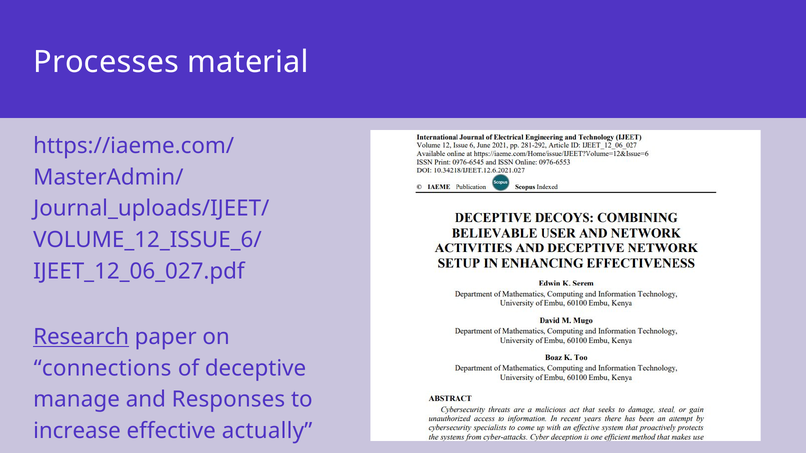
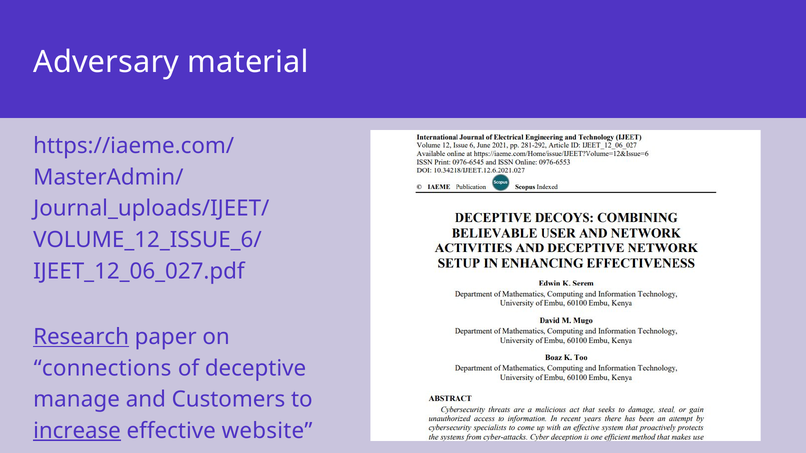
Processes: Processes -> Adversary (106, 62)
Responses: Responses -> Customers (229, 400)
increase underline: none -> present (77, 431)
actually: actually -> website (267, 431)
